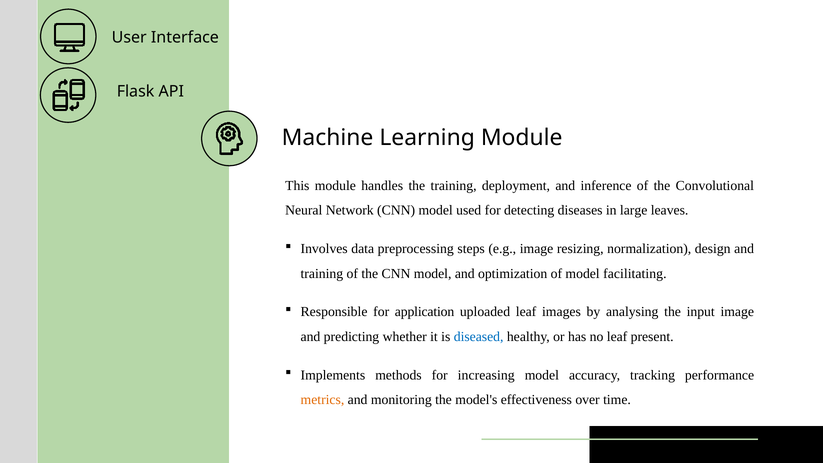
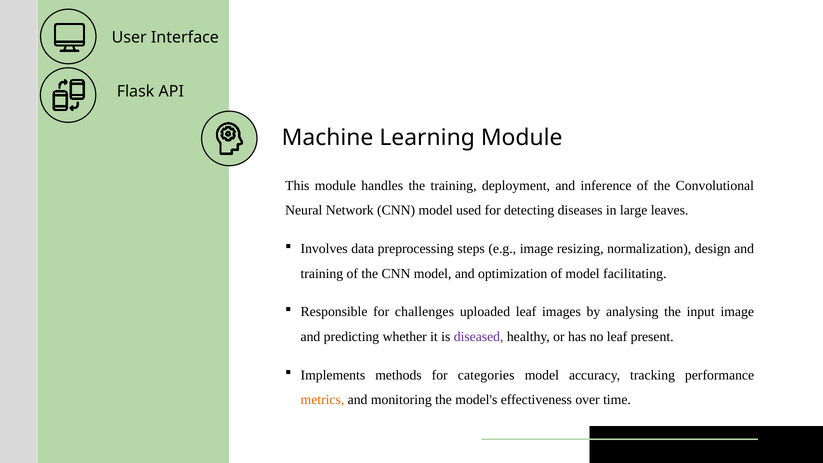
application: application -> challenges (424, 312)
diseased colour: blue -> purple (479, 337)
increasing: increasing -> categories (486, 375)
